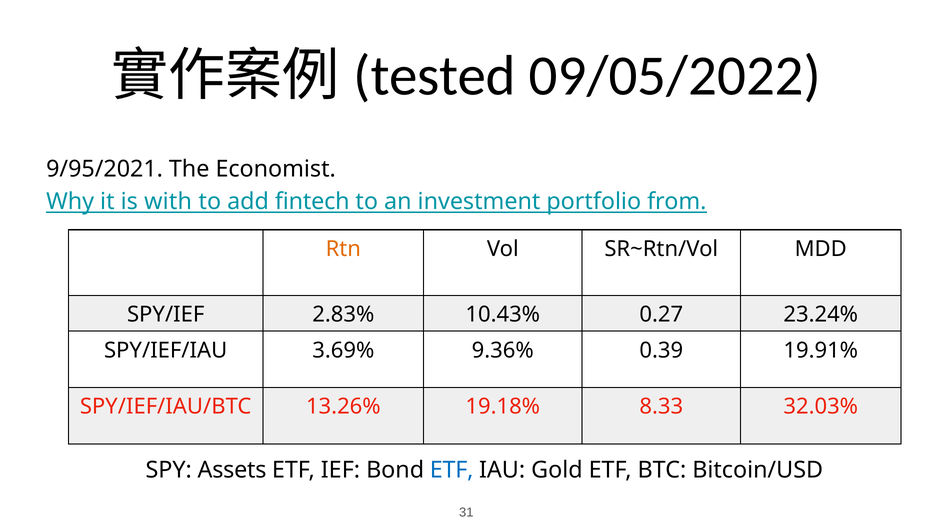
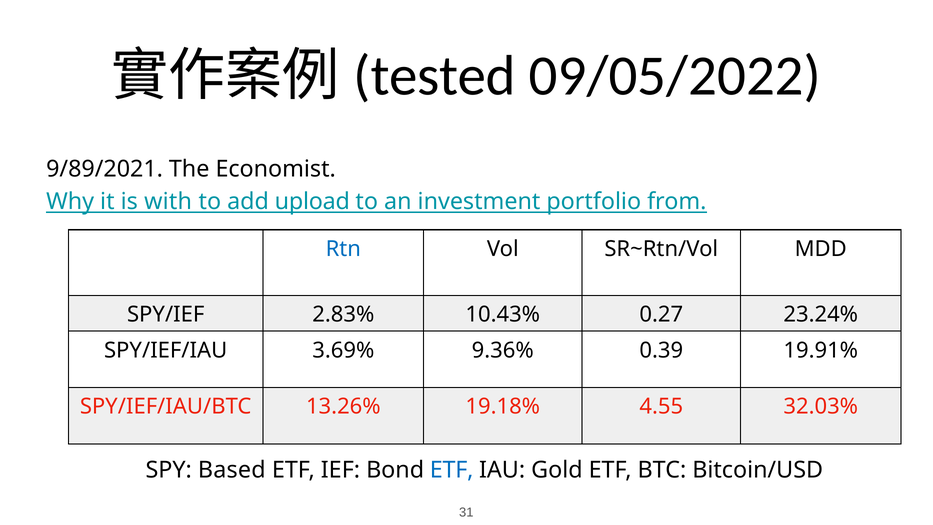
9/95/2021: 9/95/2021 -> 9/89/2021 (105, 169)
fintech: fintech -> upload (312, 202)
Rtn colour: orange -> blue (343, 249)
8.33: 8.33 -> 4.55 (661, 407)
Assets: Assets -> Based (232, 470)
